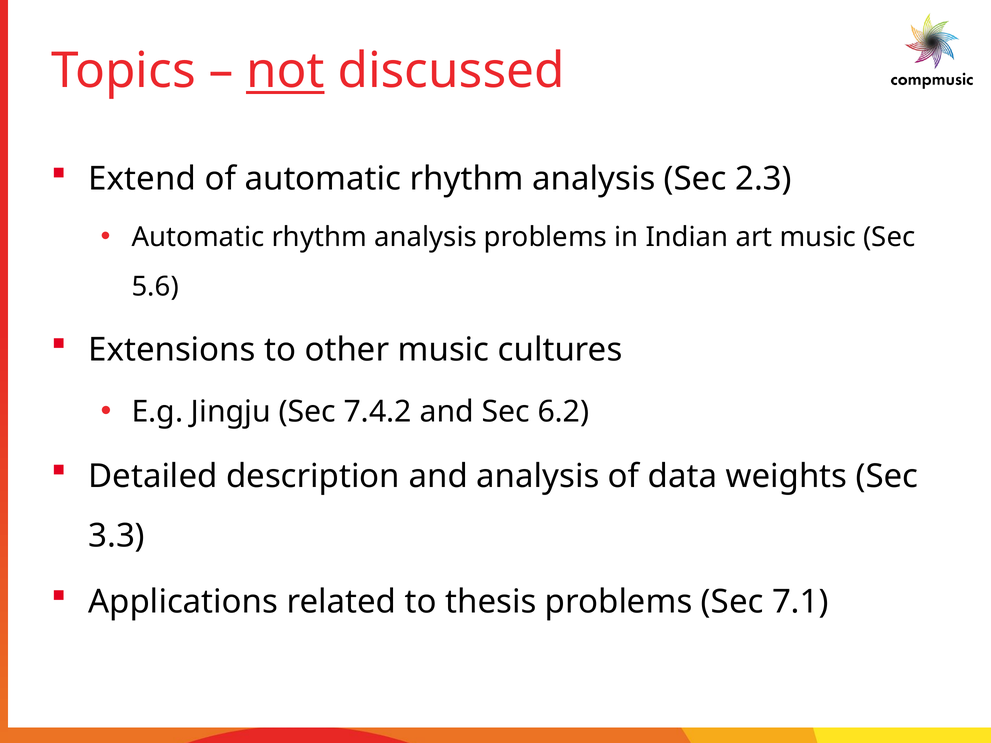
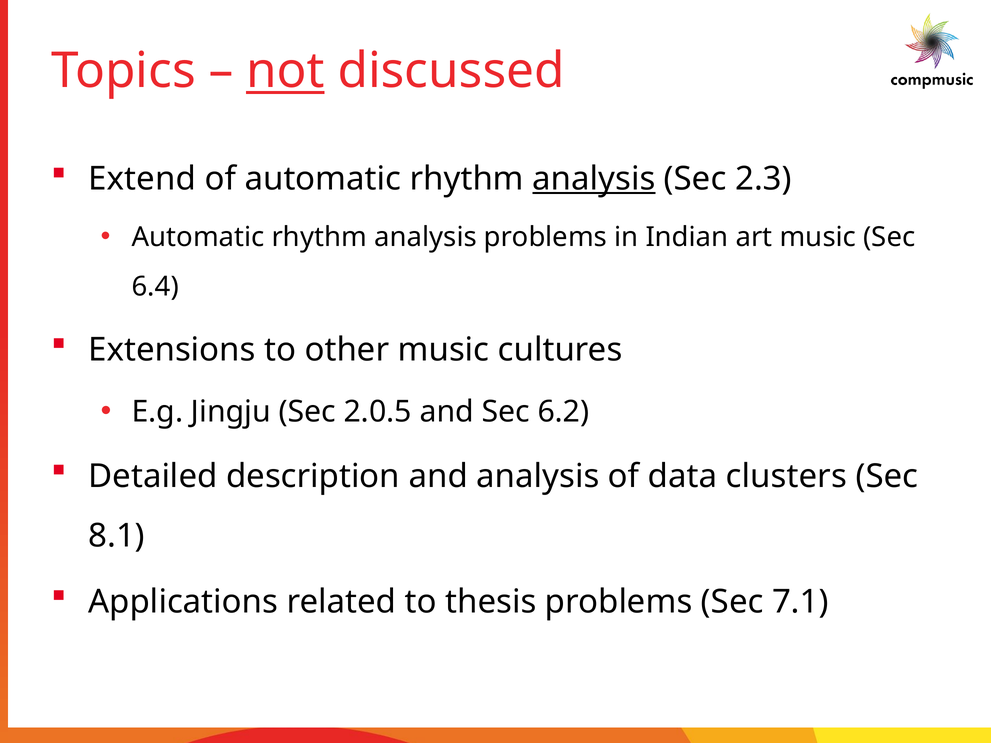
analysis underline: none -> present (594, 179)
5.6: 5.6 -> 6.4 (155, 287)
7.4.2: 7.4.2 -> 2.0.5 (378, 412)
weights: weights -> clusters (786, 476)
3.3: 3.3 -> 8.1 (117, 536)
